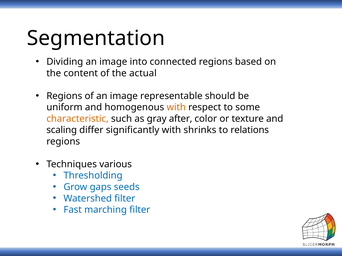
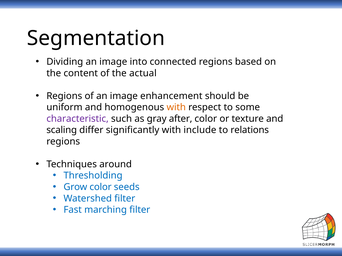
representable: representable -> enhancement (171, 96)
characteristic colour: orange -> purple (78, 119)
shrinks: shrinks -> include (200, 130)
various: various -> around (116, 165)
Grow gaps: gaps -> color (101, 187)
